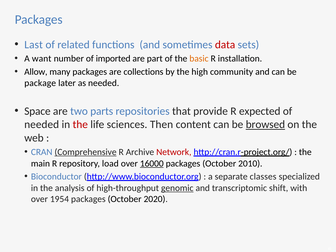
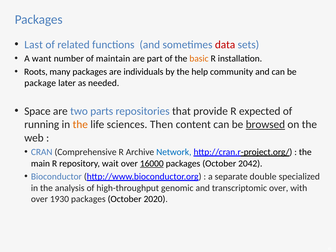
imported: imported -> maintain (113, 59)
Allow: Allow -> Roots (36, 72)
collections: collections -> individuals (143, 72)
high: high -> help (200, 72)
needed: needed -> running (42, 125)
the colour: red -> orange (80, 125)
Comprehensive underline: present -> none (86, 152)
Network colour: red -> blue (174, 152)
load: load -> wait (110, 163)
2010: 2010 -> 2042 (250, 163)
classes: classes -> double (263, 177)
genomic underline: present -> none (177, 188)
transcriptomic shift: shift -> over (279, 188)
1954: 1954 -> 1930 (59, 199)
